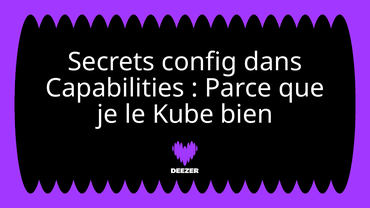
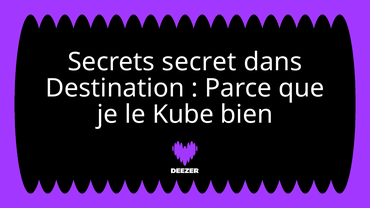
config: config -> secret (199, 62)
Capabilities: Capabilities -> Destination (115, 88)
